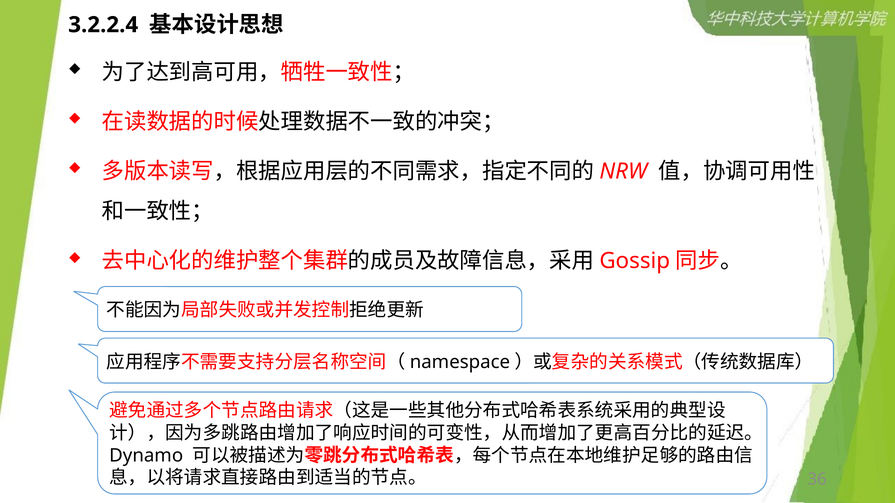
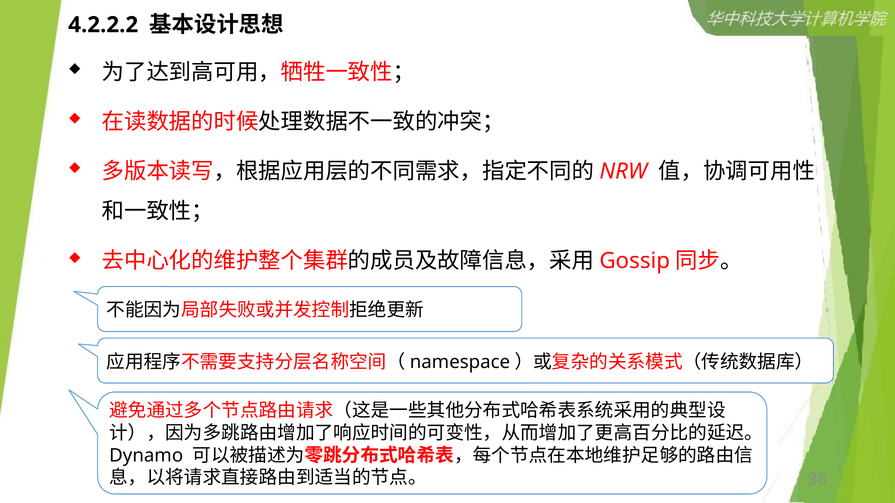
3.2.2.4: 3.2.2.4 -> 4.2.2.2 (103, 25)
